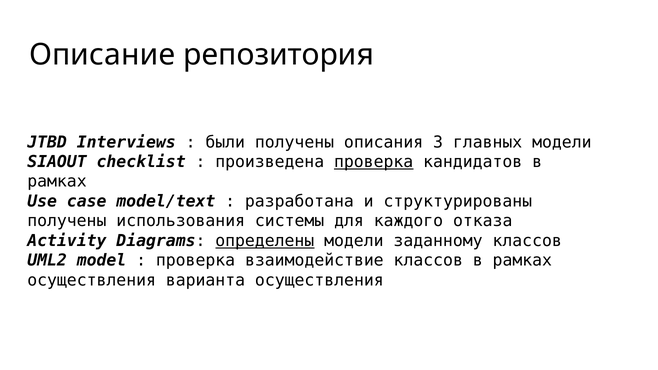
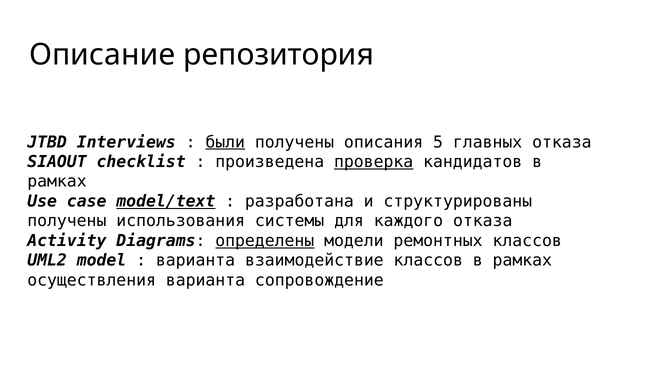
были underline: none -> present (225, 142)
3: 3 -> 5 (438, 142)
главных модели: модели -> отказа (562, 142)
model/text underline: none -> present (166, 201)
заданному: заданному -> ремонтных (438, 241)
проверка: проверка -> варианта (196, 261)
варианта осуществления: осуществления -> сопровождение (319, 280)
